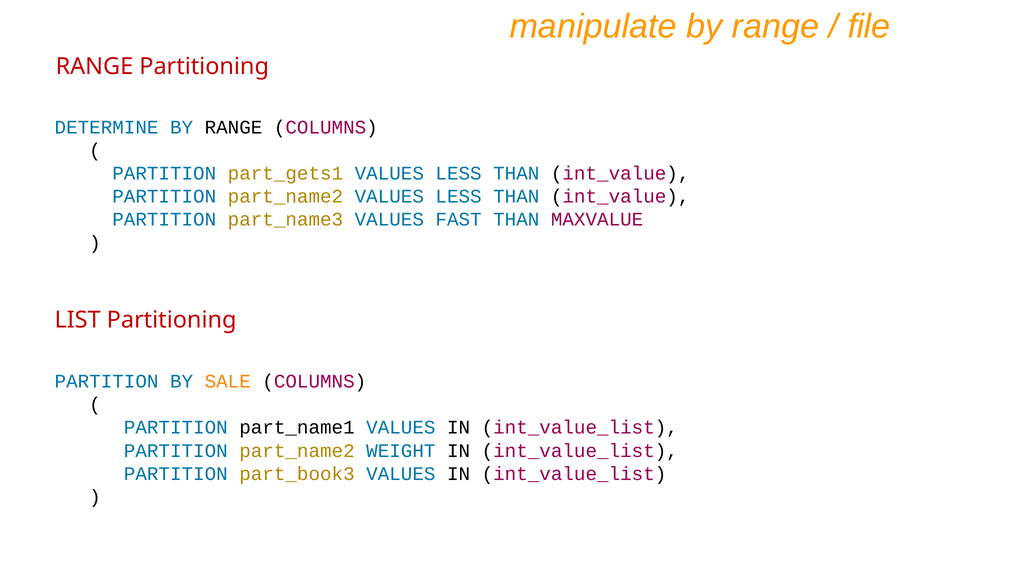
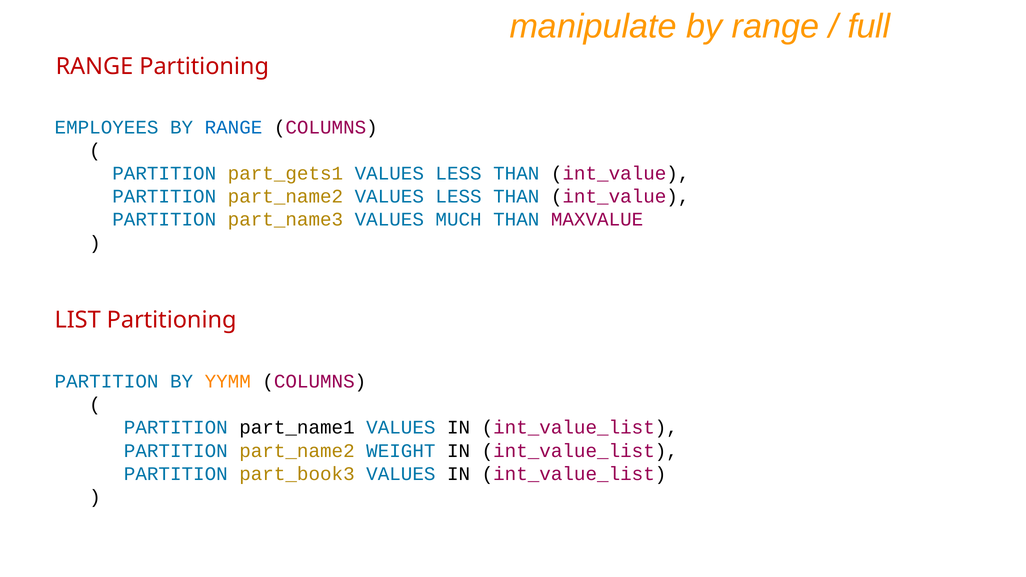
file: file -> full (869, 27)
DETERMINE: DETERMINE -> EMPLOYEES (107, 127)
RANGE colour: black -> blue (233, 127)
FAST: FAST -> MUCH (459, 220)
SALE: SALE -> YYMM (228, 382)
